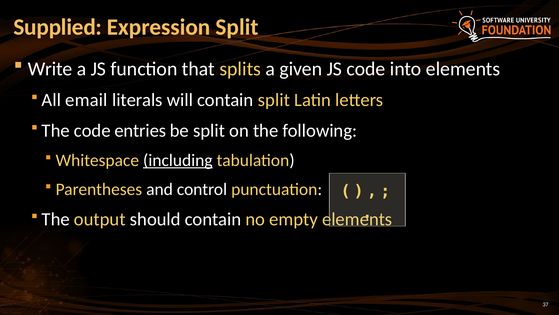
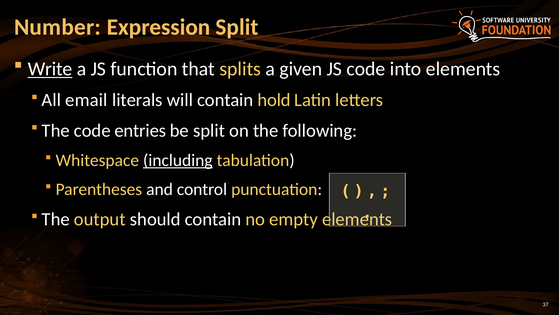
Supplied: Supplied -> Number (58, 27)
Write underline: none -> present (50, 69)
contain split: split -> hold (274, 100)
